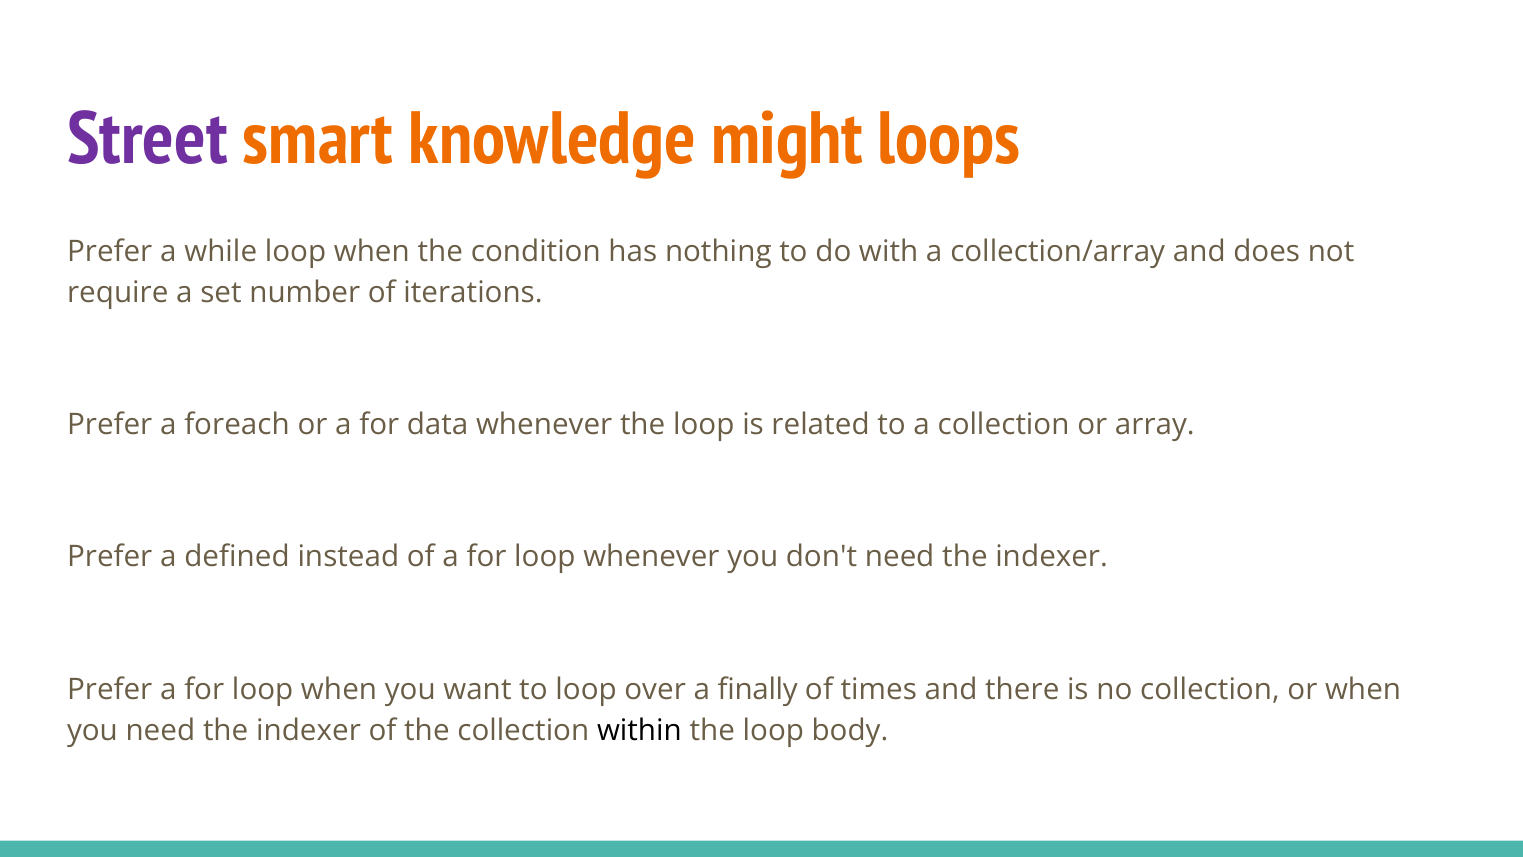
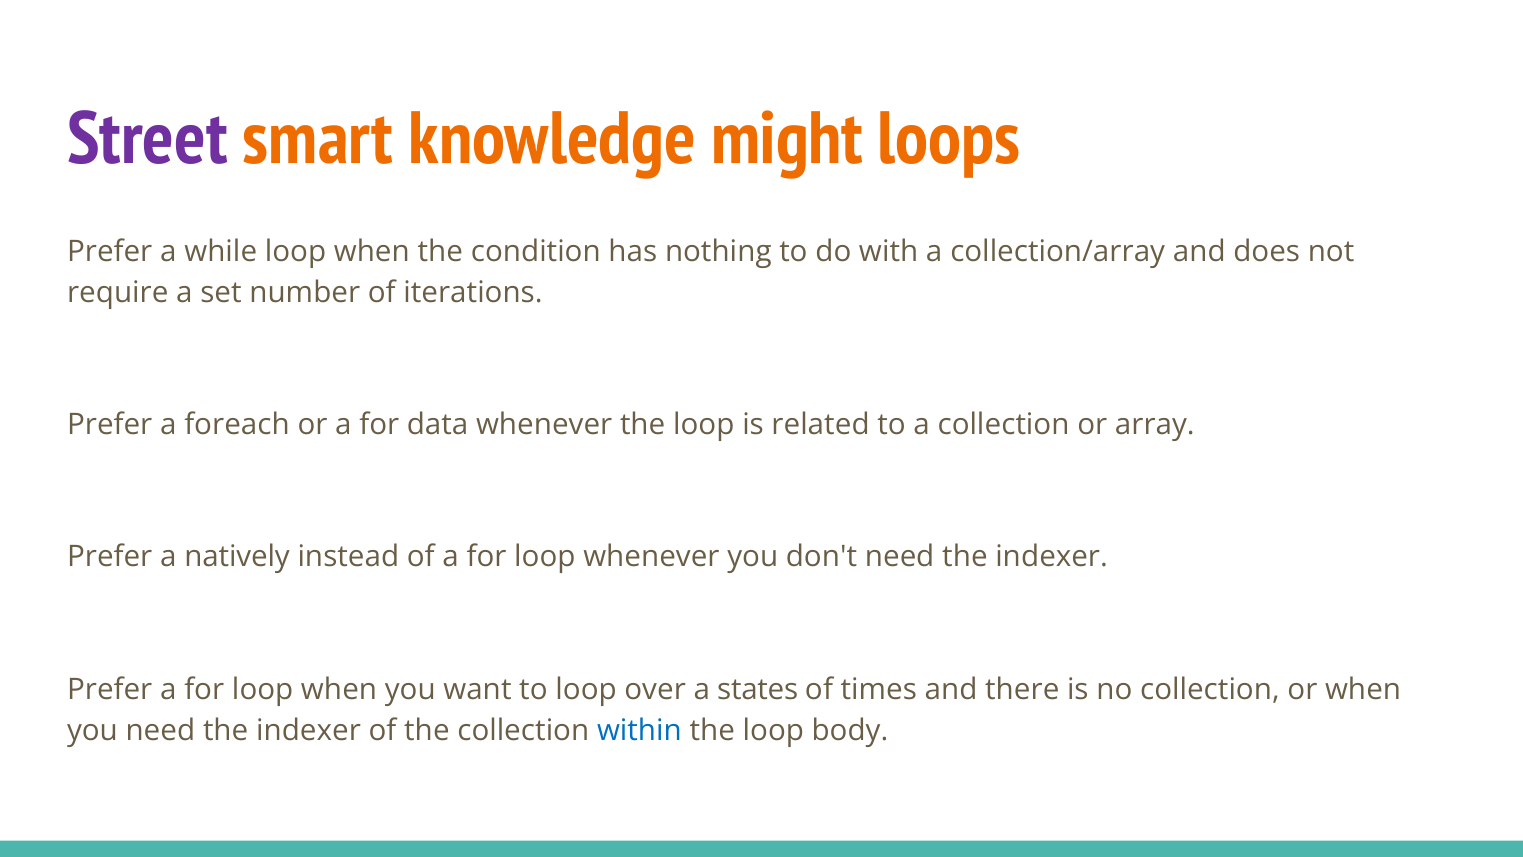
defined: defined -> natively (237, 557)
finally: finally -> states (758, 689)
within colour: black -> blue (639, 730)
